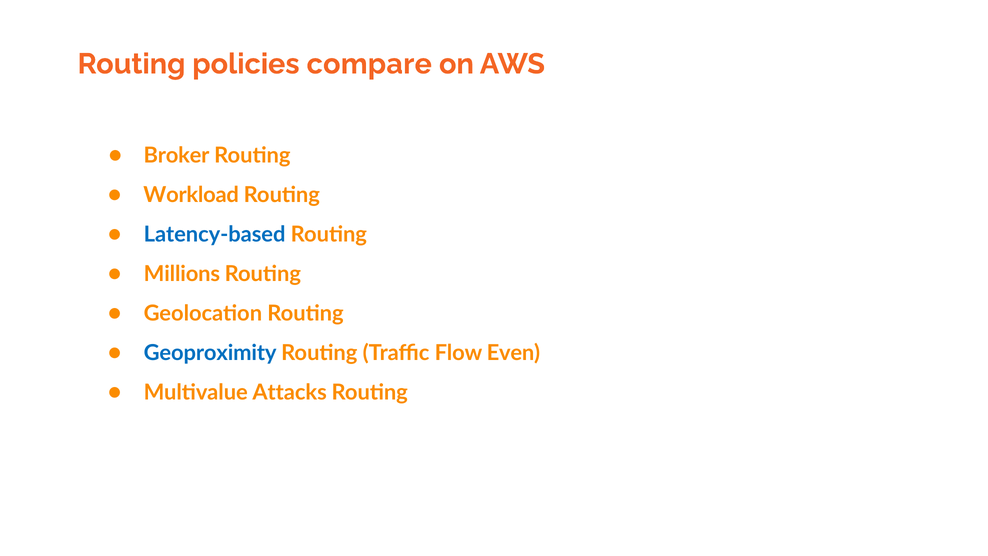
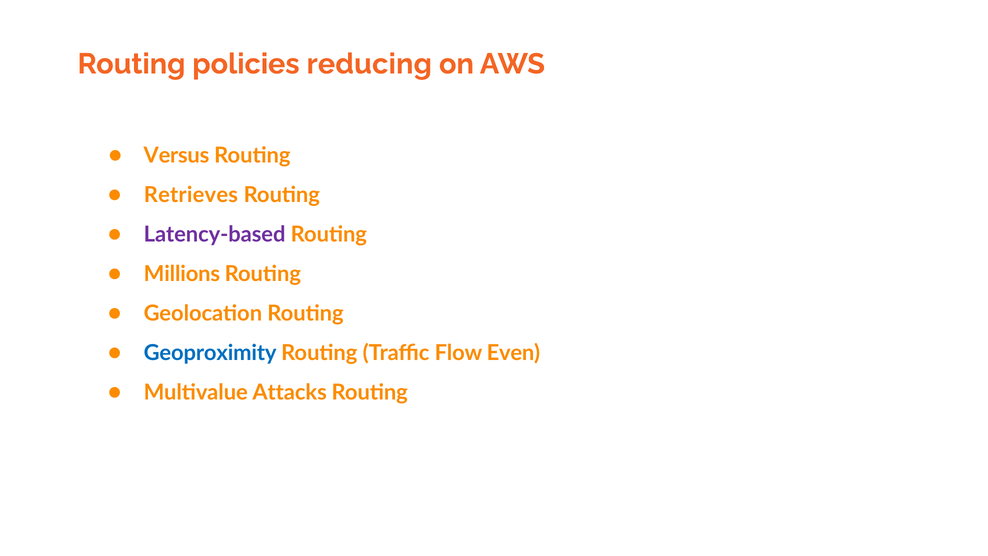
compare: compare -> reducing (369, 64)
Broker: Broker -> Versus (176, 155)
Workload: Workload -> Retrieves (191, 195)
Latency-based colour: blue -> purple (215, 234)
